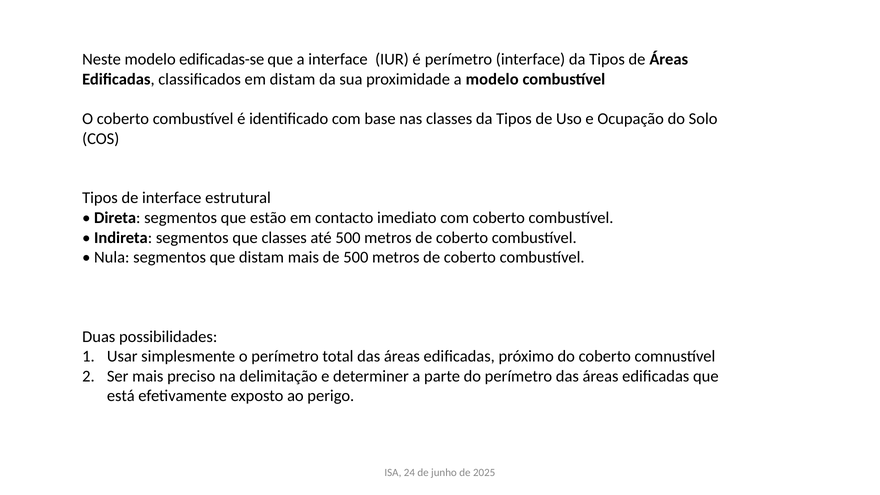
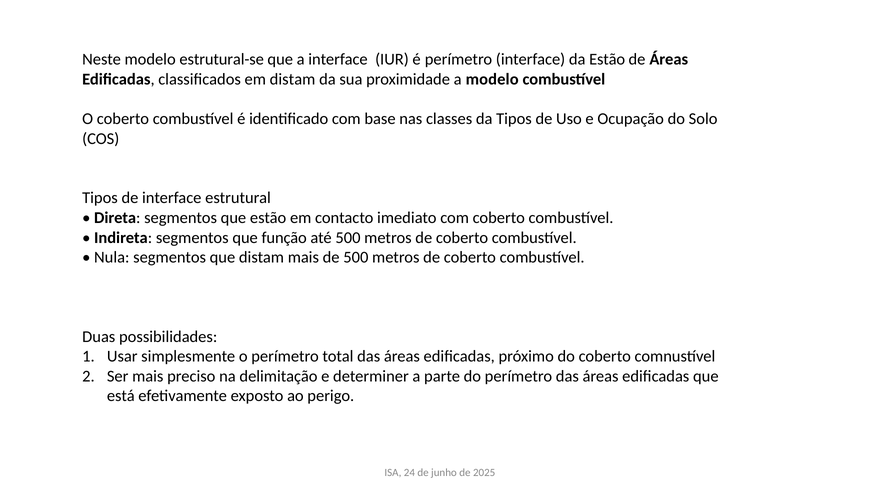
edificadas-se: edificadas-se -> estrutural-se (222, 59)
interface da Tipos: Tipos -> Estão (607, 59)
que classes: classes -> função (284, 238)
